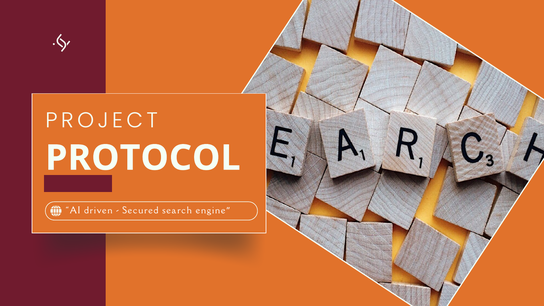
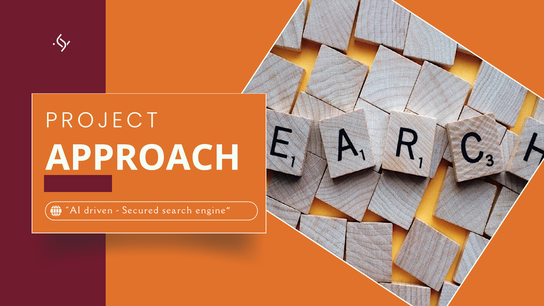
PROTOCOL: PROTOCOL -> APPROACH (143, 158)
